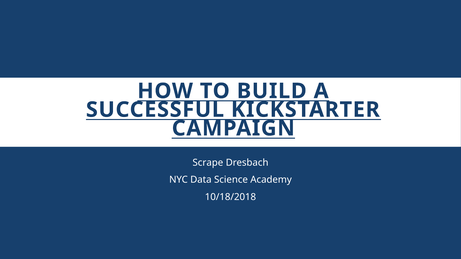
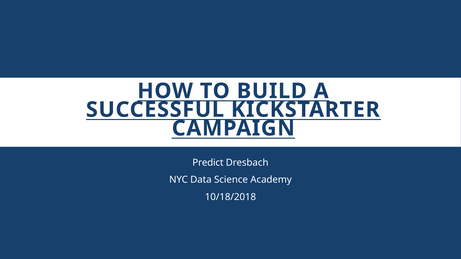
Scrape: Scrape -> Predict (208, 163)
